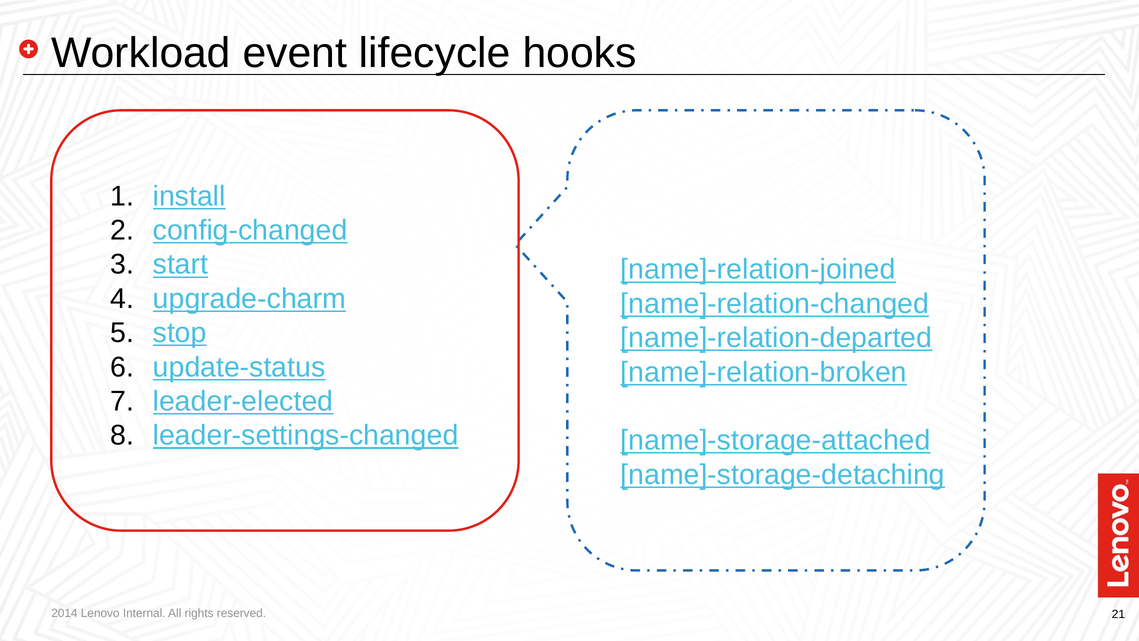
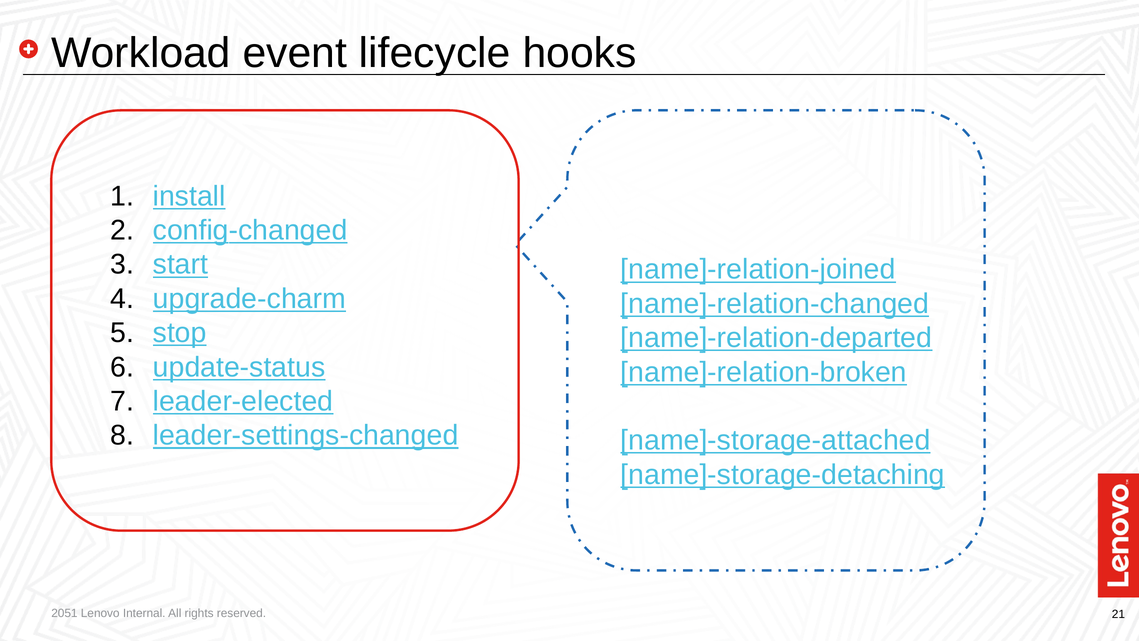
2014: 2014 -> 2051 (64, 613)
